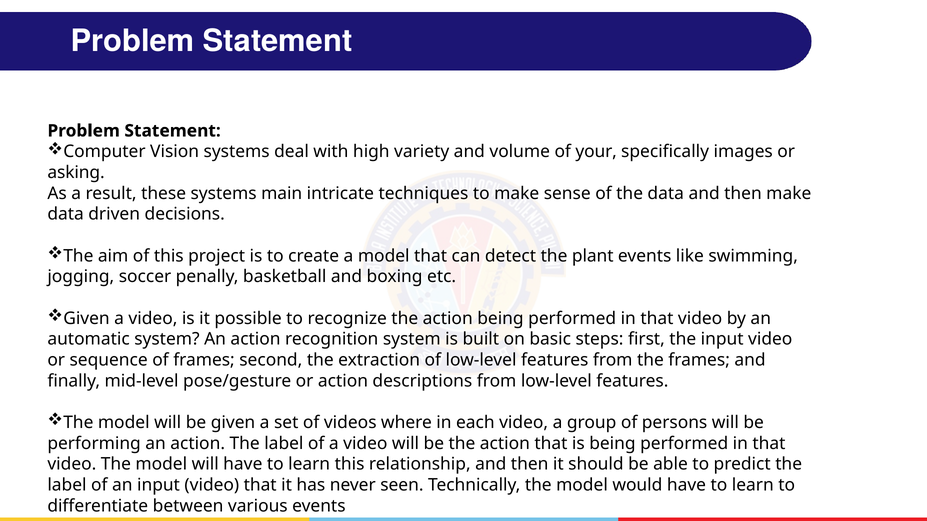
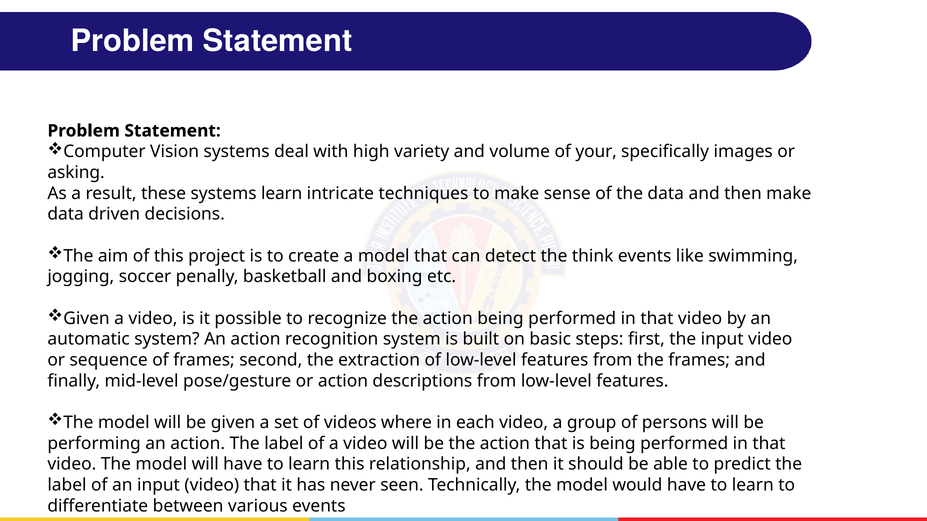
systems main: main -> learn (282, 193)
plant: plant -> think (593, 256)
